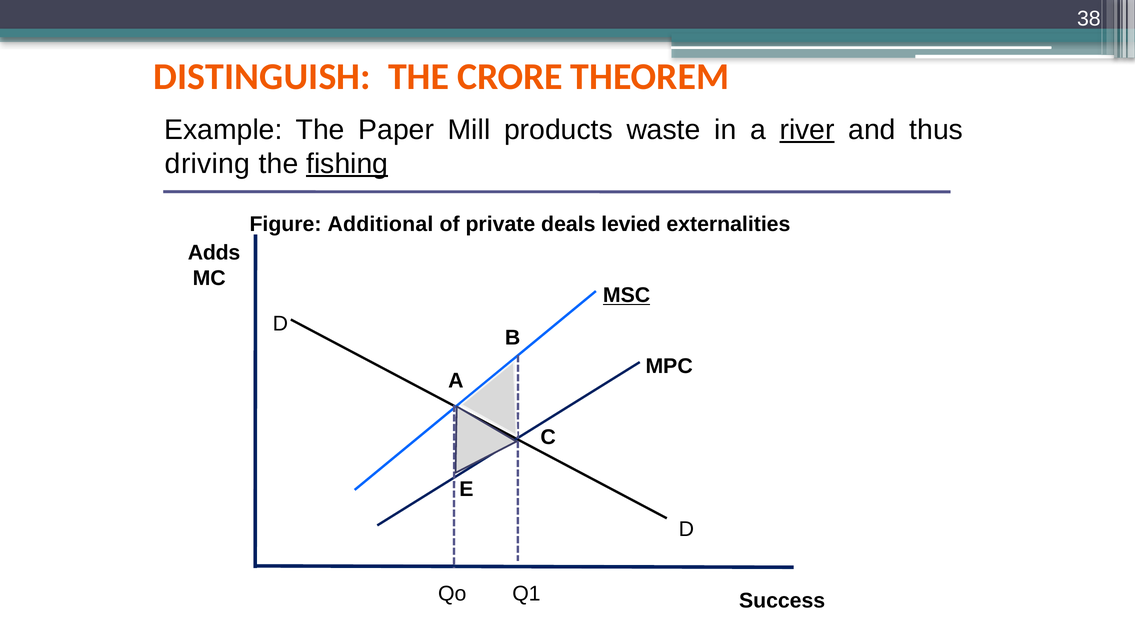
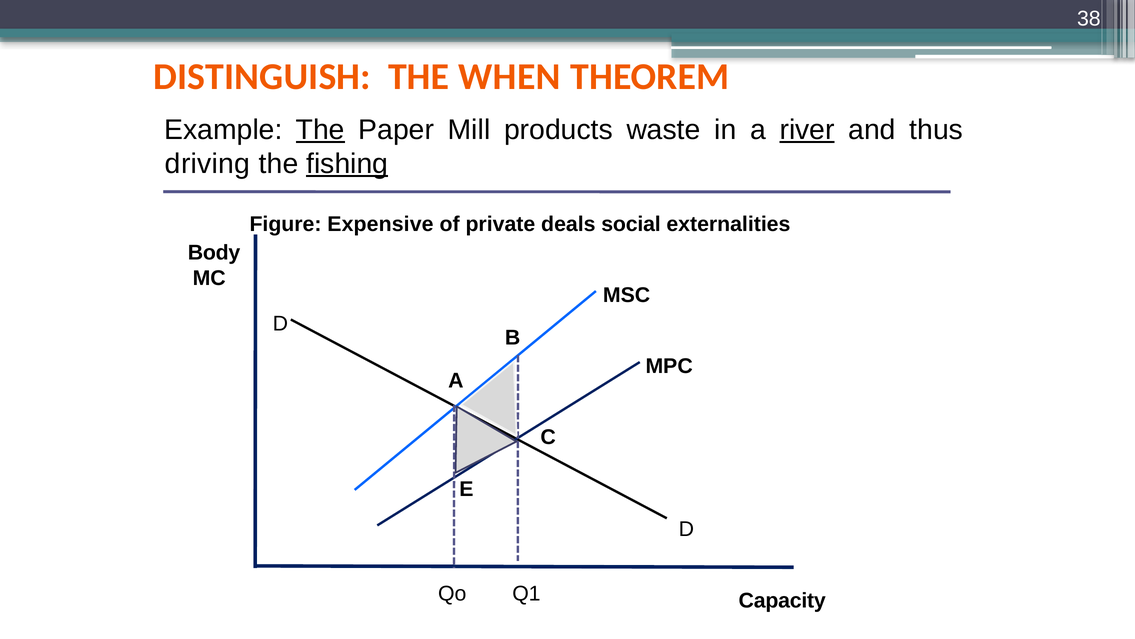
CRORE: CRORE -> WHEN (510, 77)
The underline: none -> present (320, 130)
Additional: Additional -> Expensive (380, 224)
levied: levied -> social (631, 224)
Adds: Adds -> Body (214, 253)
MSC underline: present -> none (627, 295)
Success: Success -> Capacity (782, 600)
